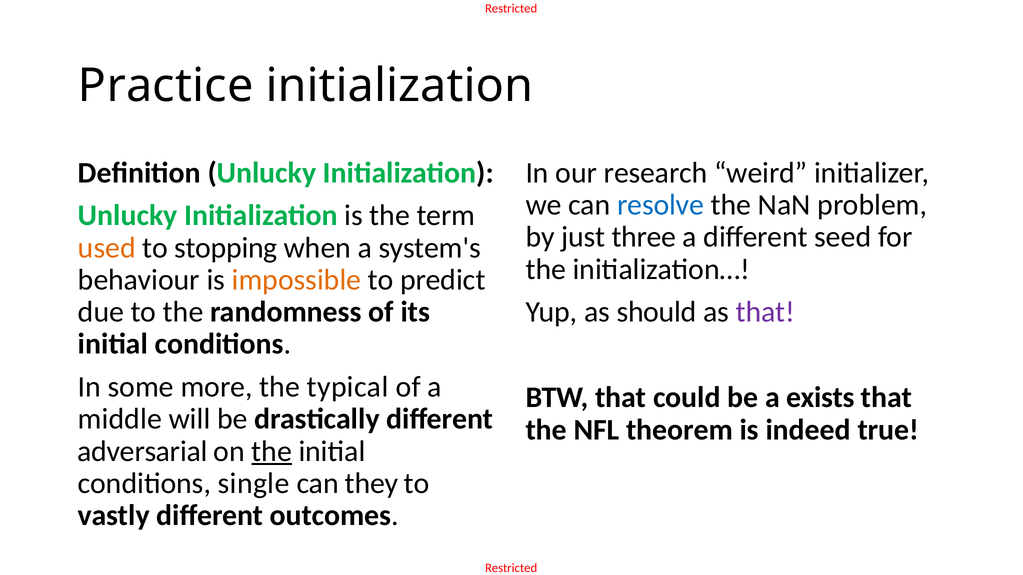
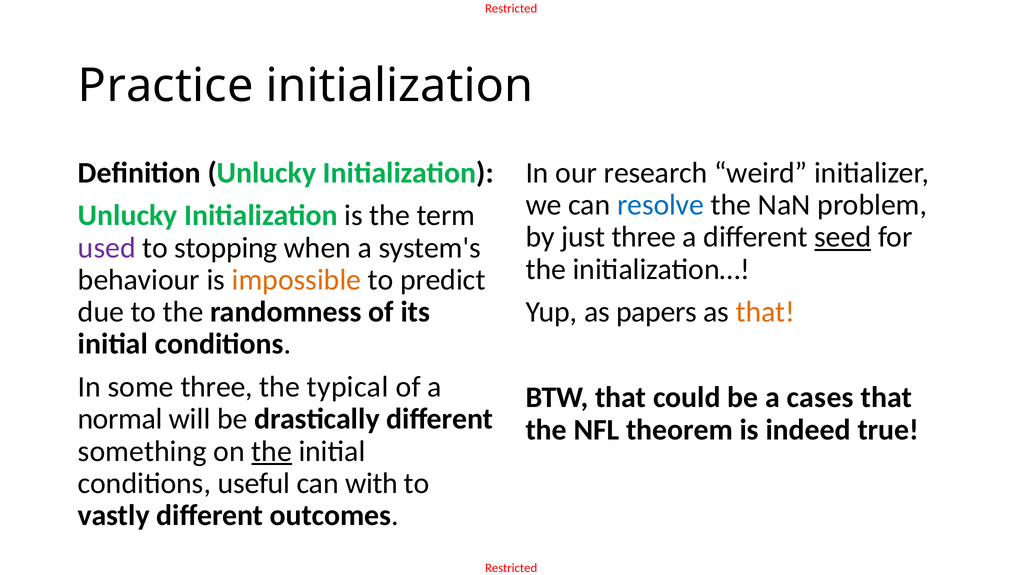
seed underline: none -> present (843, 237)
used colour: orange -> purple (107, 248)
should: should -> papers (657, 312)
that colour: purple -> orange (765, 312)
some more: more -> three (217, 387)
exists: exists -> cases (820, 398)
middle: middle -> normal (120, 419)
adversarial: adversarial -> something (142, 452)
single: single -> useful (254, 484)
they: they -> with (372, 484)
